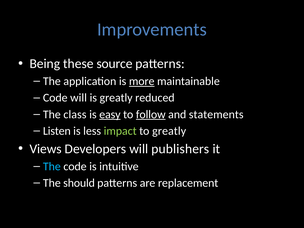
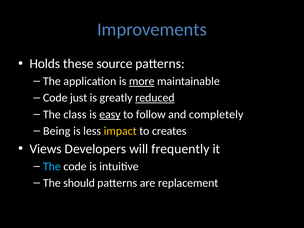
Being: Being -> Holds (45, 64)
Code will: will -> just (79, 98)
reduced underline: none -> present (155, 98)
follow underline: present -> none (151, 114)
statements: statements -> completely (216, 114)
Listen: Listen -> Being (57, 131)
impact colour: light green -> yellow (120, 131)
to greatly: greatly -> creates (169, 131)
publishers: publishers -> frequently (180, 149)
